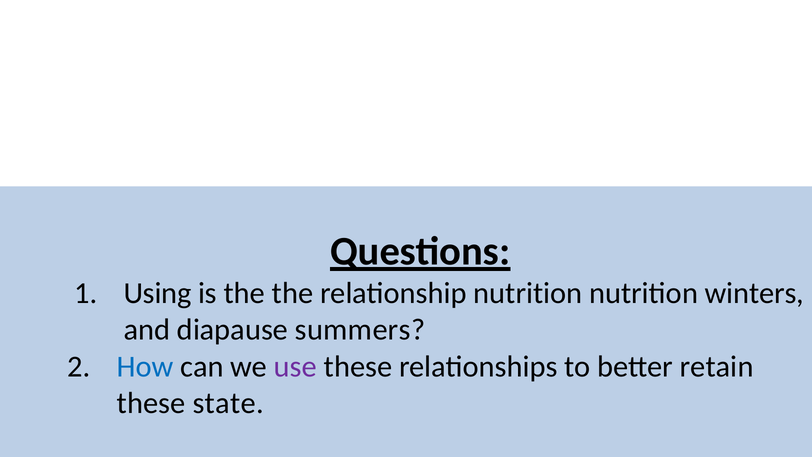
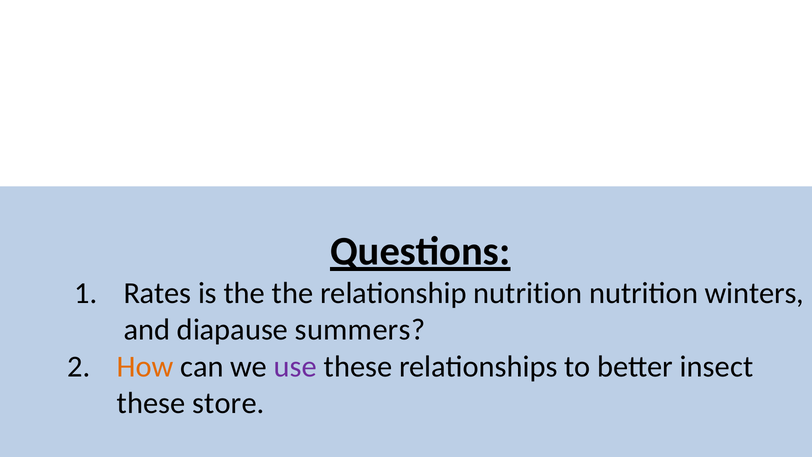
Using: Using -> Rates (157, 293)
How colour: blue -> orange (145, 366)
retain: retain -> insect (717, 366)
state: state -> store (228, 403)
